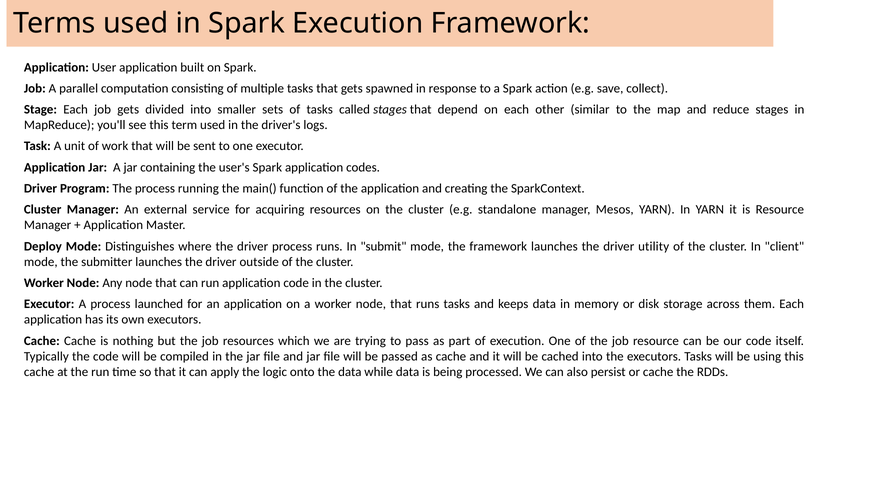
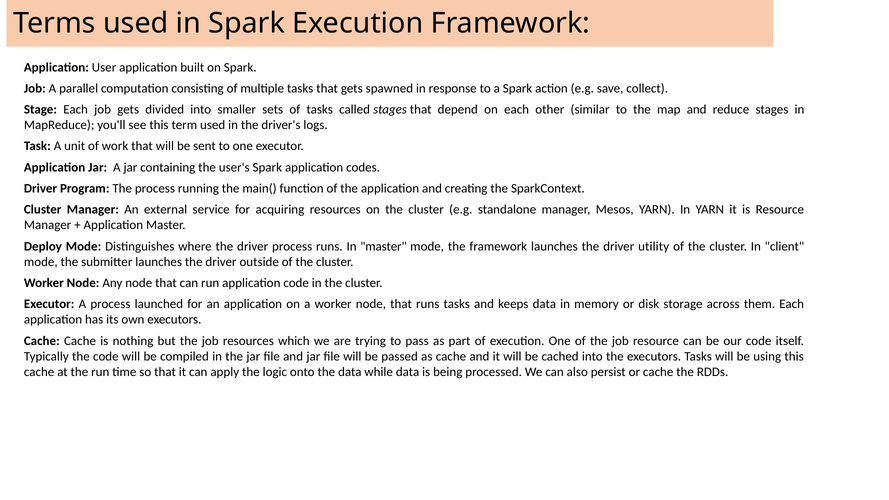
In submit: submit -> master (383, 246)
